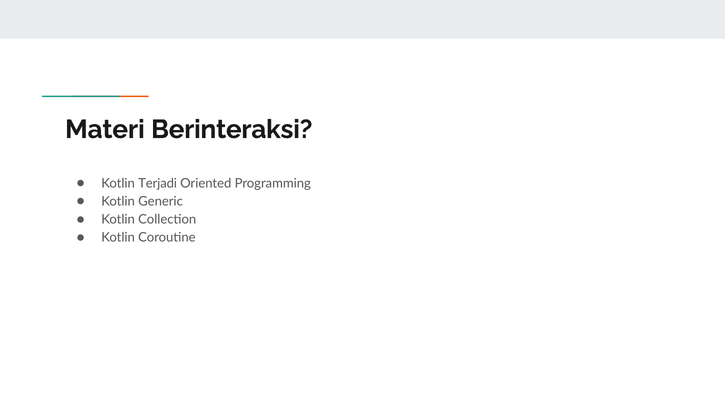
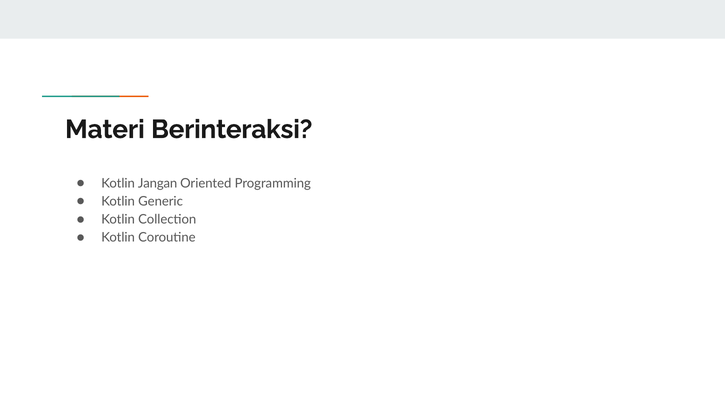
Terjadi: Terjadi -> Jangan (158, 183)
